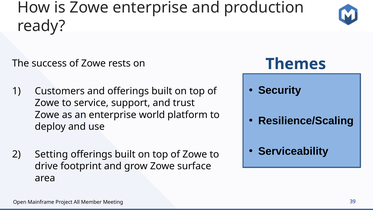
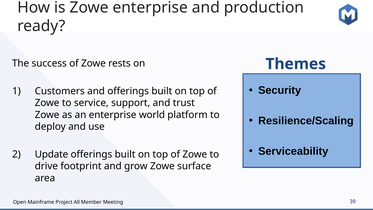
Setting: Setting -> Update (52, 154)
